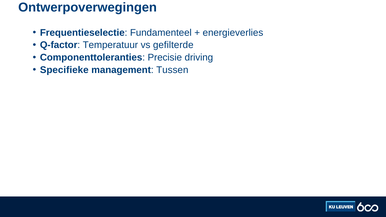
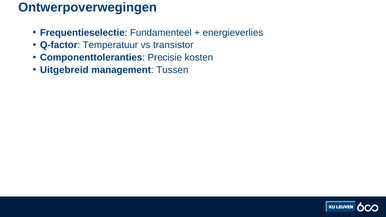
gefilterde: gefilterde -> transistor (173, 45)
driving: driving -> kosten (199, 58)
Specifieke: Specifieke -> Uitgebreid (64, 70)
